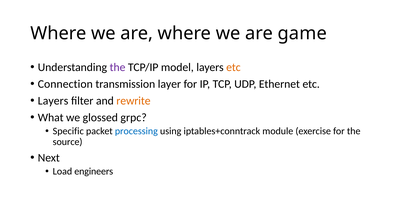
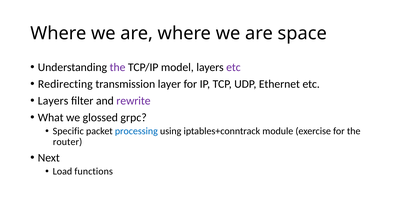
game: game -> space (302, 33)
etc colour: orange -> purple (233, 67)
Connection: Connection -> Redirecting (65, 84)
rewrite colour: orange -> purple (133, 101)
source: source -> router (68, 142)
engineers: engineers -> functions (94, 171)
